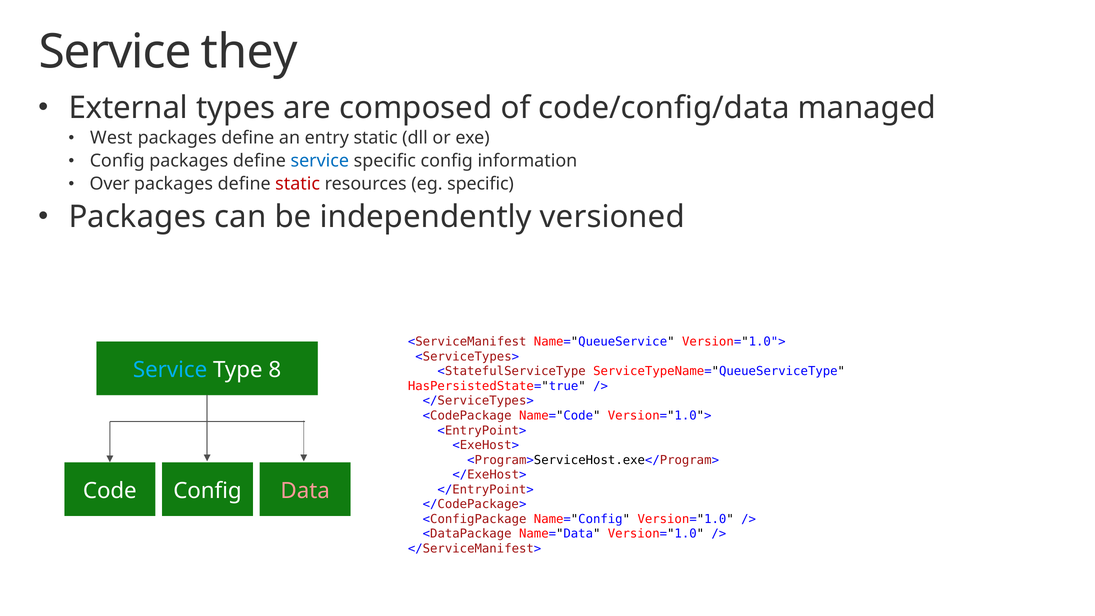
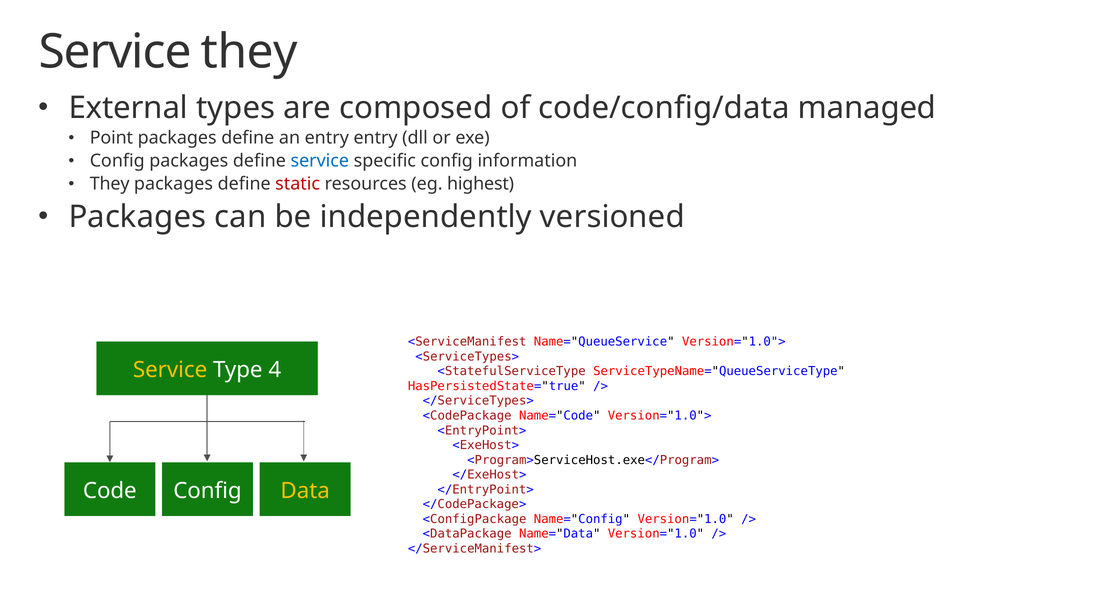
West: West -> Point (111, 138)
entry static: static -> entry (376, 138)
Over: Over -> They (110, 184)
eg specific: specific -> highest (481, 184)
Service colour: light blue -> yellow (170, 370)
8: 8 -> 4 (275, 370)
Data colour: pink -> yellow (305, 491)
